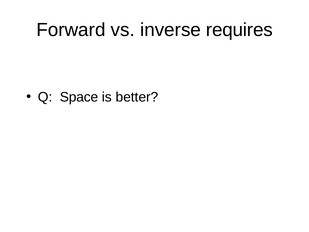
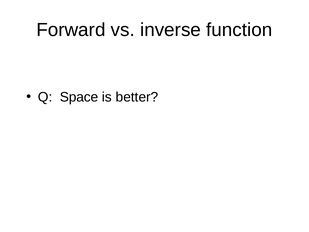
requires: requires -> function (239, 30)
